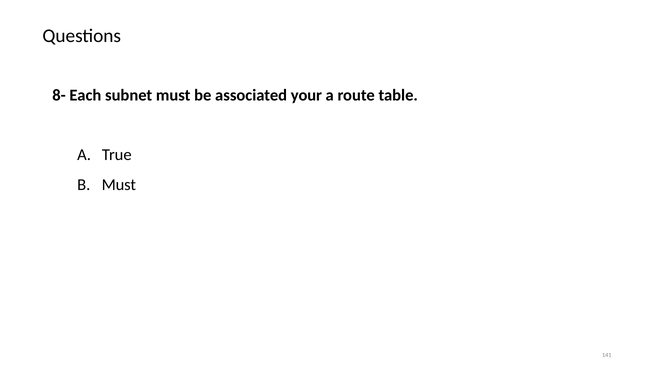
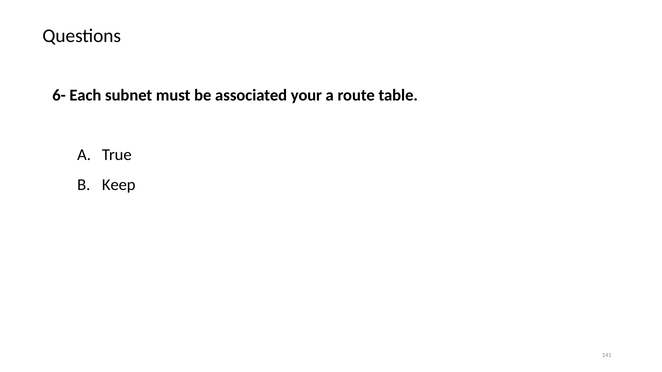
8-: 8- -> 6- (59, 95)
Must: Must -> Keep (119, 185)
